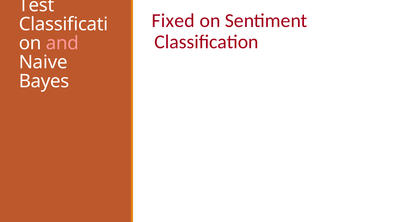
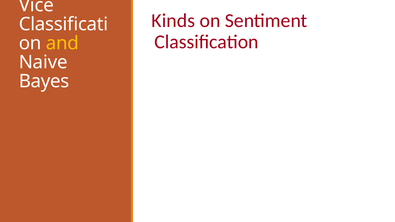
Test: Test -> Vice (36, 5)
Fixed: Fixed -> Kinds (173, 21)
and colour: pink -> yellow (62, 43)
